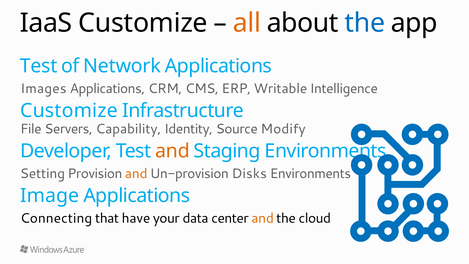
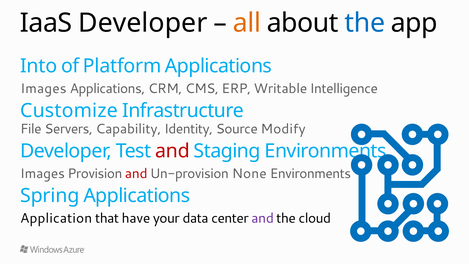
IaaS Customize: Customize -> Developer (143, 23)
Test: Test -> Into (39, 66)
Network: Network -> Platform (122, 66)
and colour: orange -> red (173, 151)
Setting: Setting -> Images (42, 173)
and colour: orange -> red (136, 173)
Disks: Disks -> None (249, 173)
Image: Image -> Spring (50, 196)
Connecting: Connecting -> Application (56, 218)
and colour: orange -> purple (263, 218)
